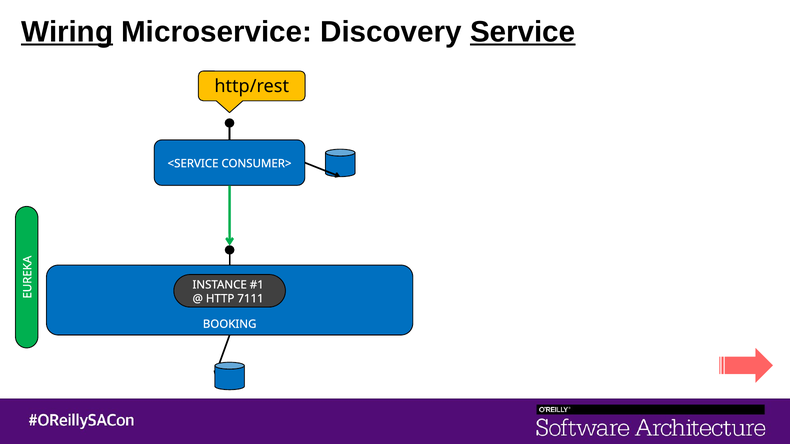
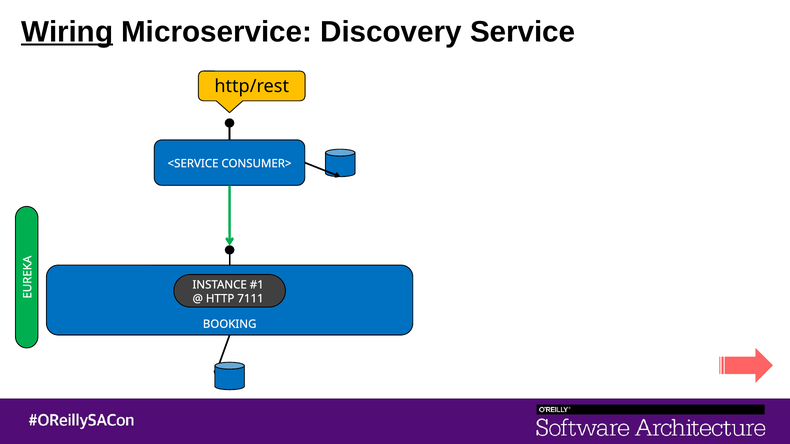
Service underline: present -> none (523, 32)
